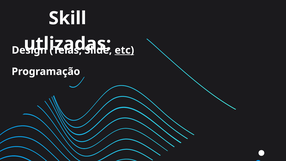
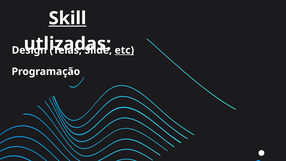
Skill underline: none -> present (67, 18)
